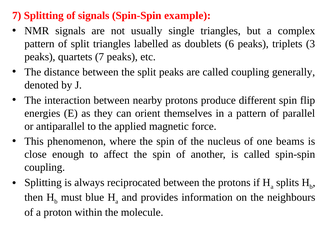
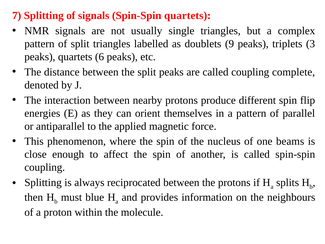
Spin-Spin example: example -> quartets (187, 16)
6: 6 -> 9 (230, 44)
quartets 7: 7 -> 6 (100, 57)
generally: generally -> complete (294, 72)
